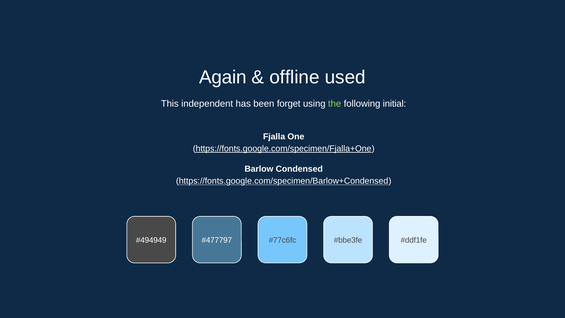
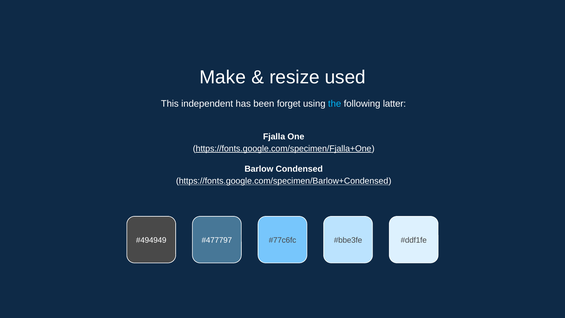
Again: Again -> Make (223, 77)
offline: offline -> resize (294, 77)
the colour: light green -> light blue (335, 104)
initial: initial -> latter (394, 104)
